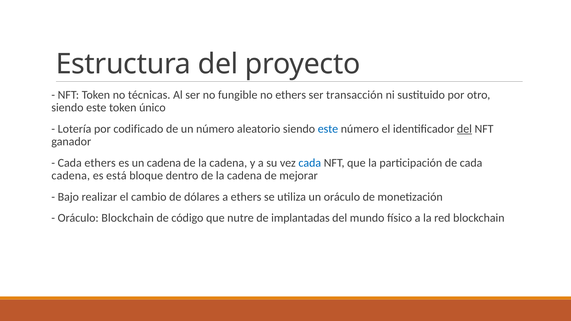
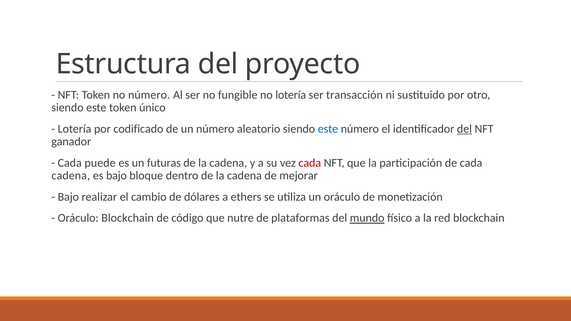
no técnicas: técnicas -> número (149, 95)
no ethers: ethers -> lotería (291, 95)
Cada ethers: ethers -> puede (100, 163)
un cadena: cadena -> futuras (164, 163)
cada colour: blue -> red (310, 163)
es está: está -> bajo (116, 176)
implantadas: implantadas -> plataformas (300, 218)
mundo underline: none -> present (367, 218)
